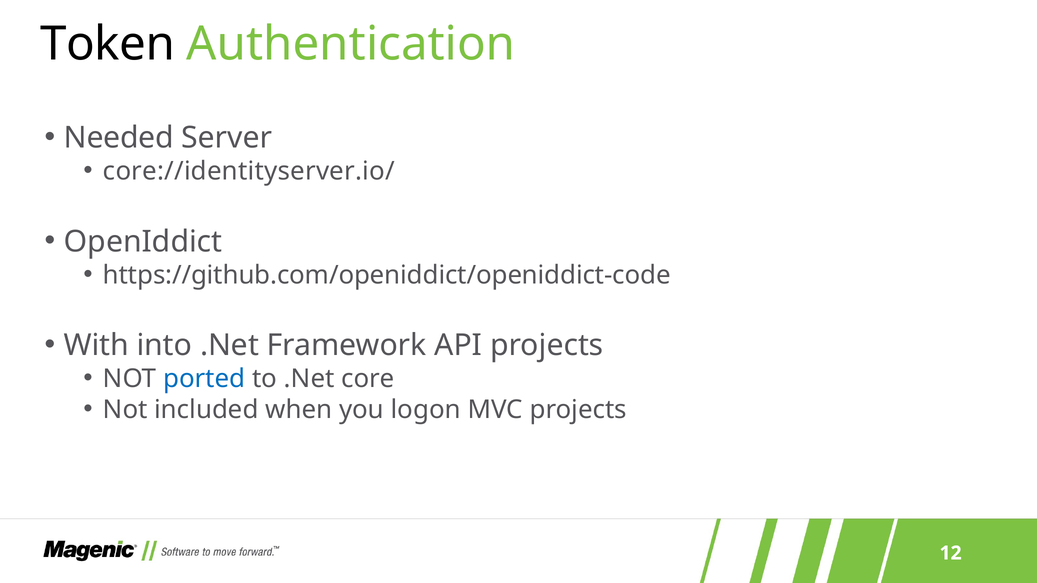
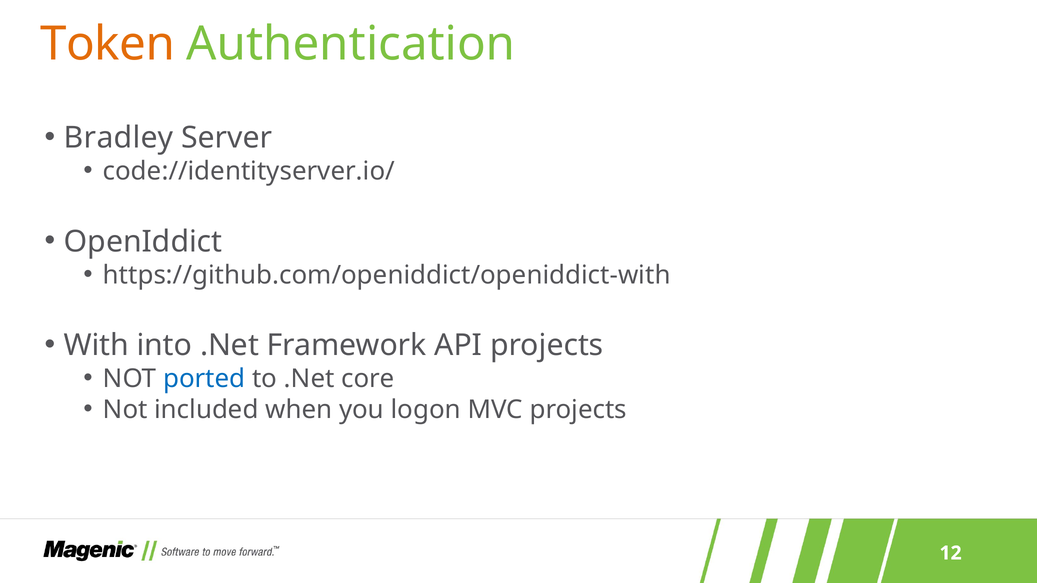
Token colour: black -> orange (108, 44)
Needed: Needed -> Bradley (119, 138)
core://identityserver.io/: core://identityserver.io/ -> code://identityserver.io/ (249, 171)
https://github.com/openiddict/openiddict-code: https://github.com/openiddict/openiddict-code -> https://github.com/openiddict/openiddict-with (387, 275)
